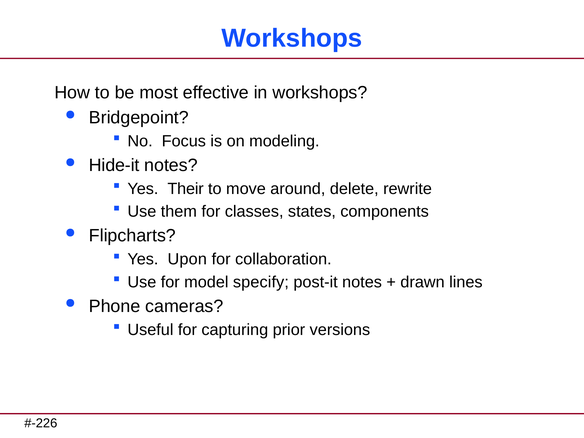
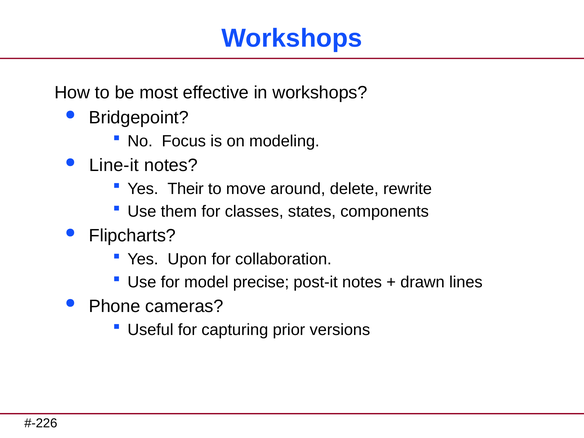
Hide-it: Hide-it -> Line-it (114, 165)
specify: specify -> precise (261, 282)
